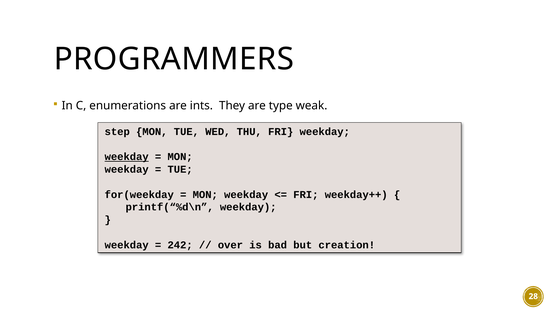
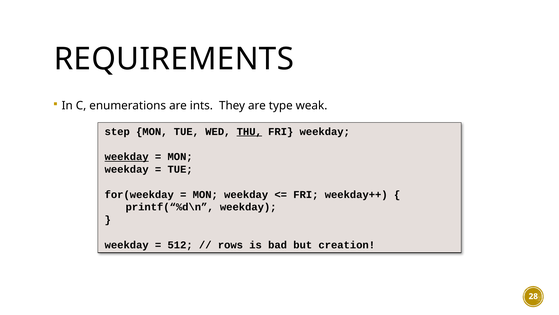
PROGRAMMERS: PROGRAMMERS -> REQUIREMENTS (174, 59)
THU underline: none -> present (249, 131)
242: 242 -> 512 (180, 245)
over: over -> rows (230, 245)
